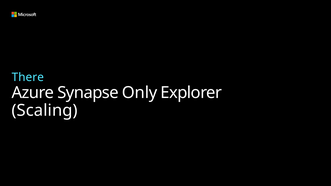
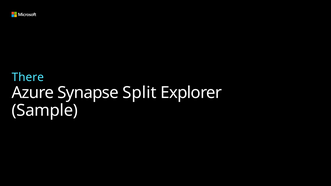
Only: Only -> Split (139, 93)
Scaling: Scaling -> Sample (45, 111)
